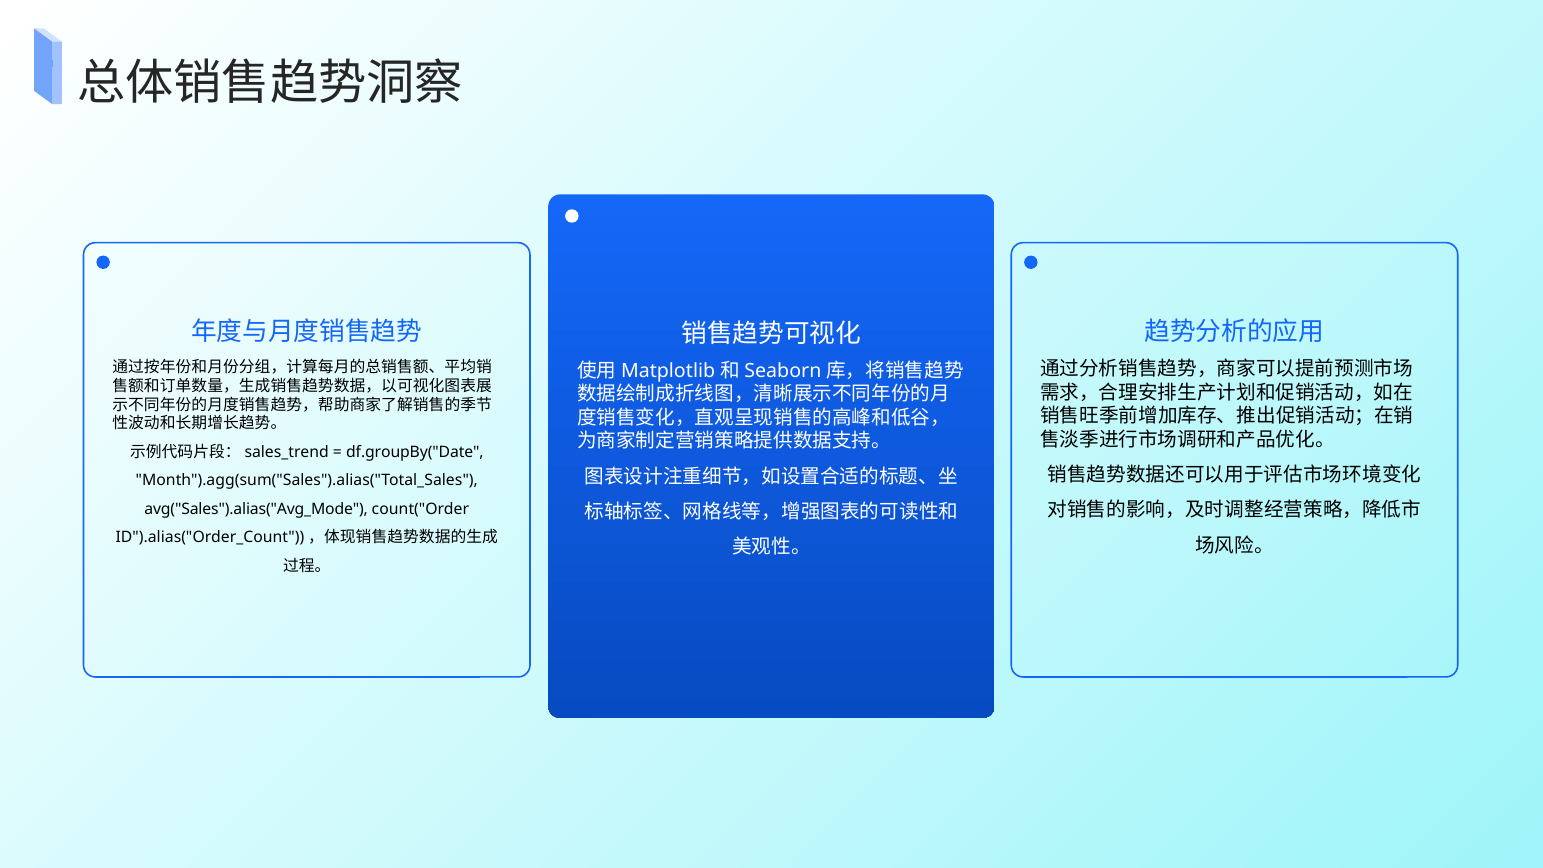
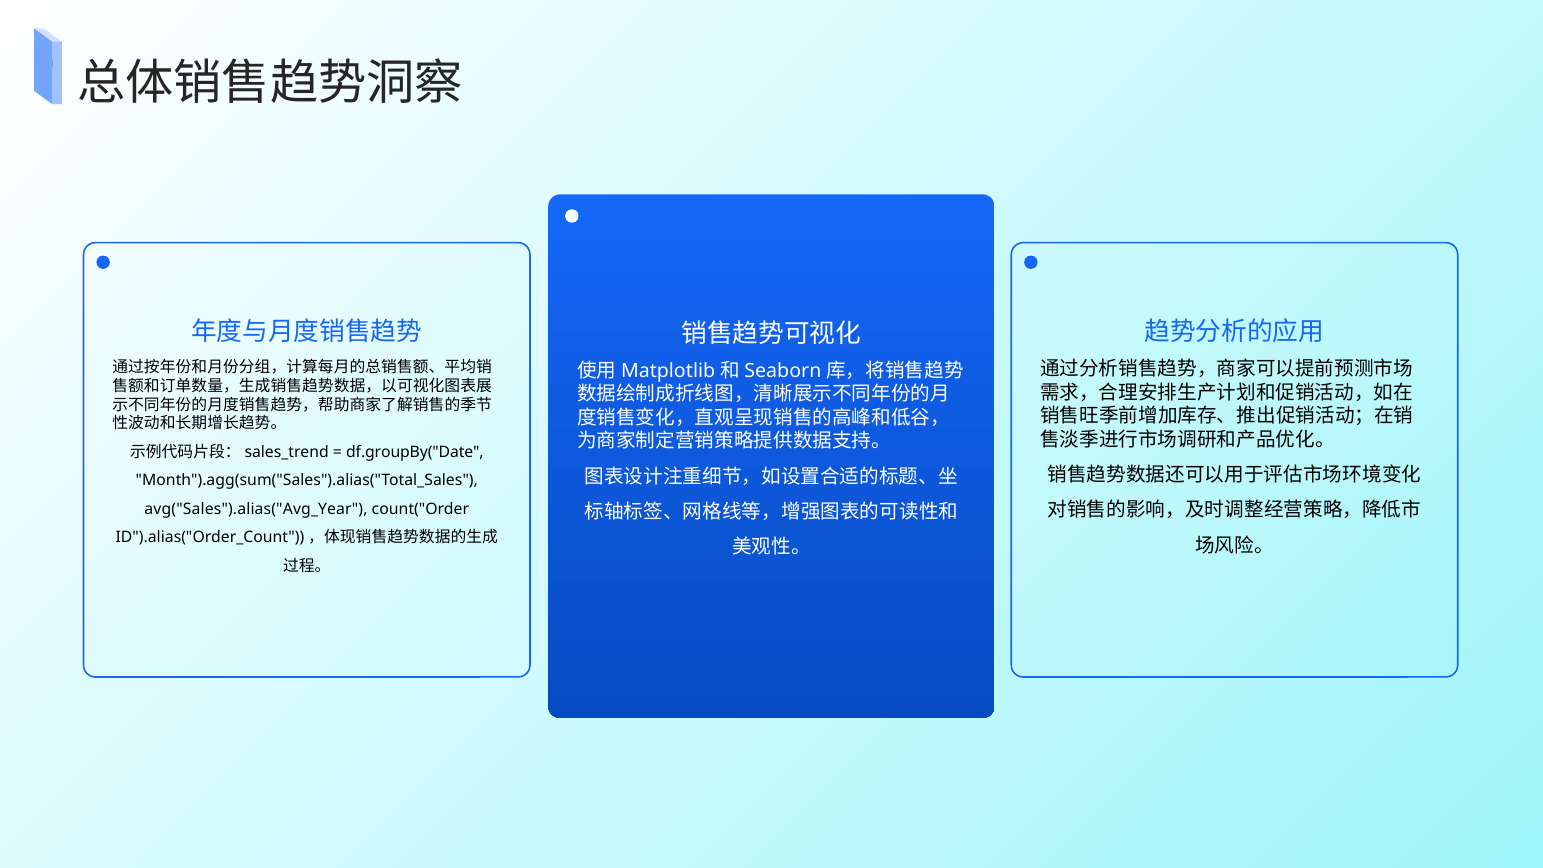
avg("Sales").alias("Avg_Mode: avg("Sales").alias("Avg_Mode -> avg("Sales").alias("Avg_Year (256, 509)
